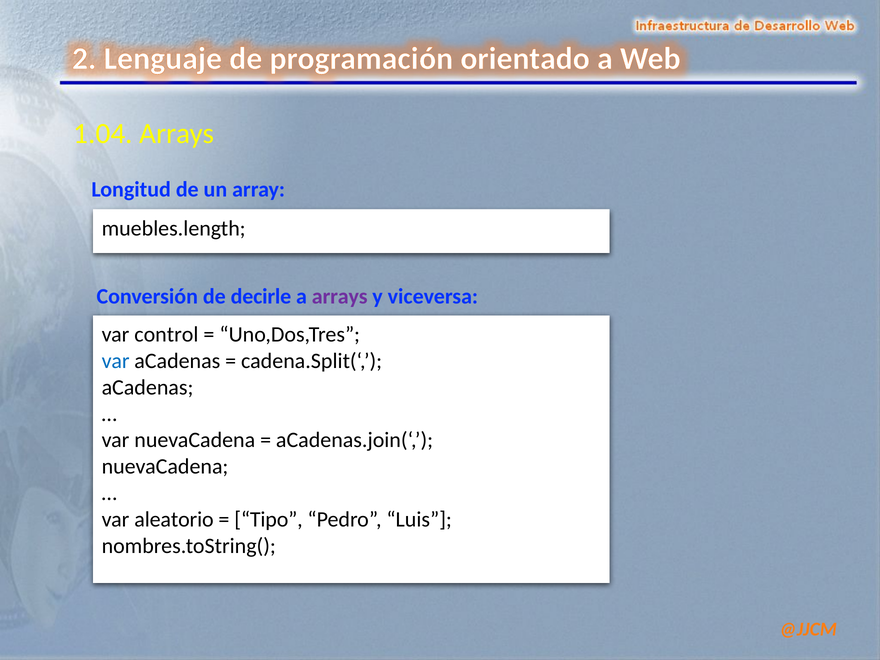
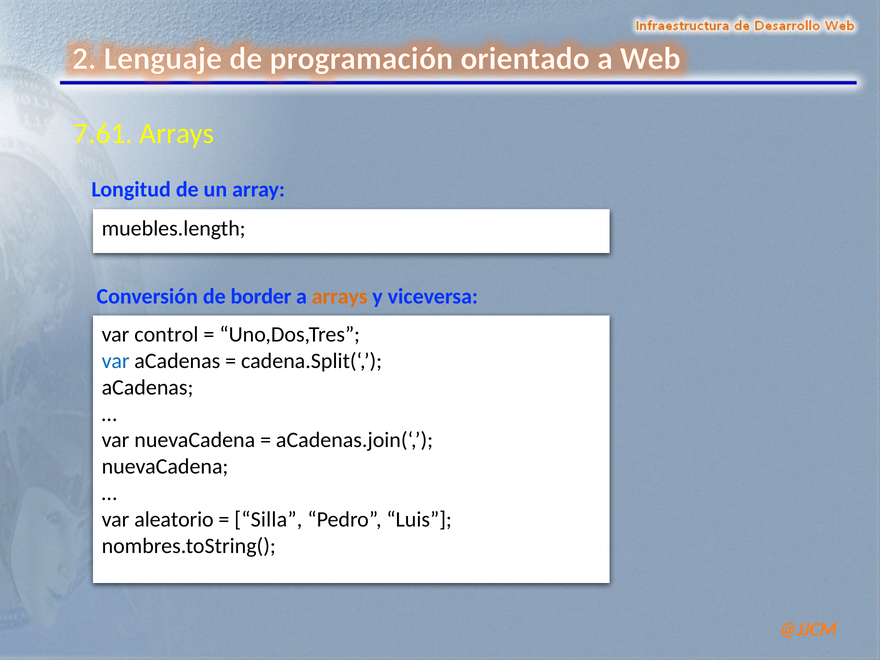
1.04: 1.04 -> 7.61 (103, 134)
decirle: decirle -> border (261, 297)
arrays colour: purple -> orange (340, 297)
Tipo: Tipo -> Silla (268, 519)
